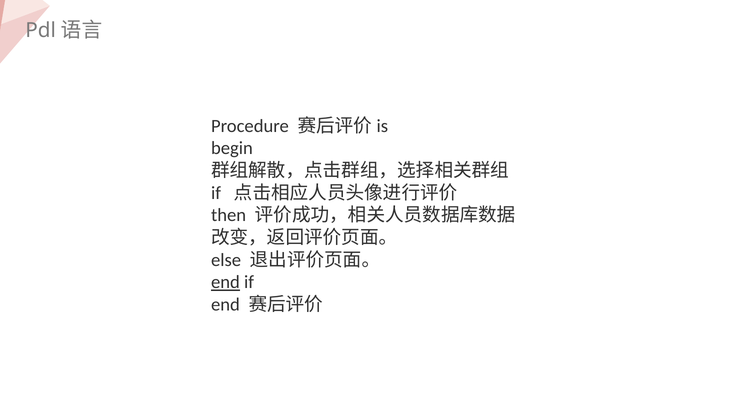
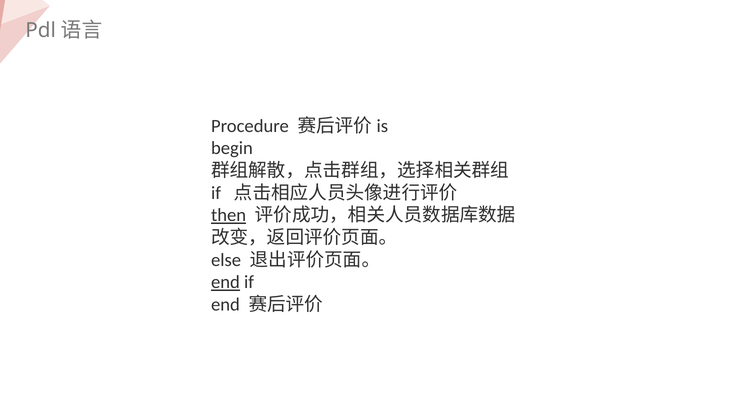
then underline: none -> present (229, 215)
